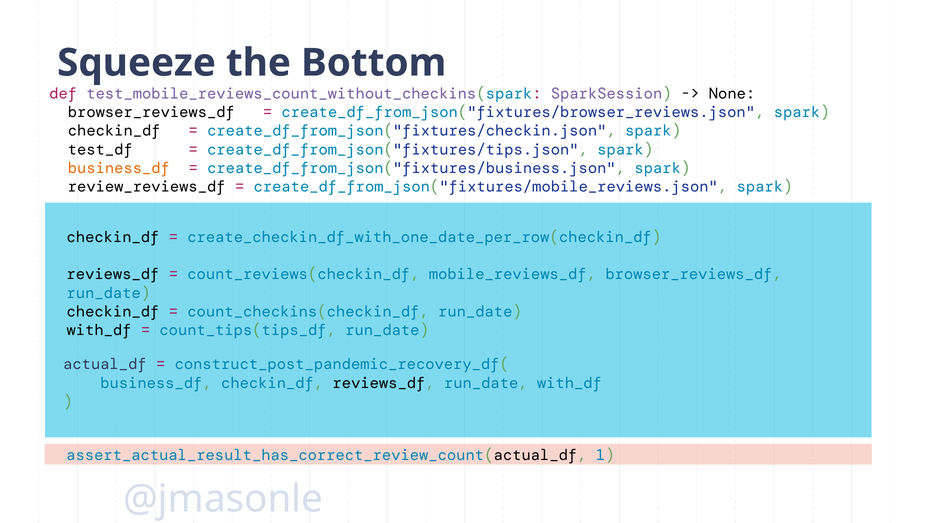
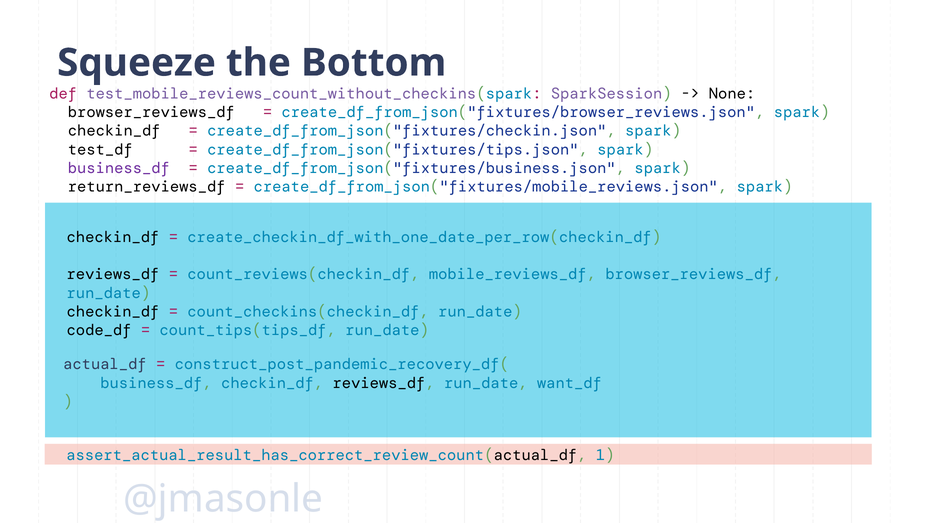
business_df colour: orange -> purple (119, 168)
review_reviews_df: review_reviews_df -> return_reviews_df (147, 187)
with_df: with_df -> code_df (99, 330)
reviews_df run_date with_df: with_df -> want_df (569, 383)
